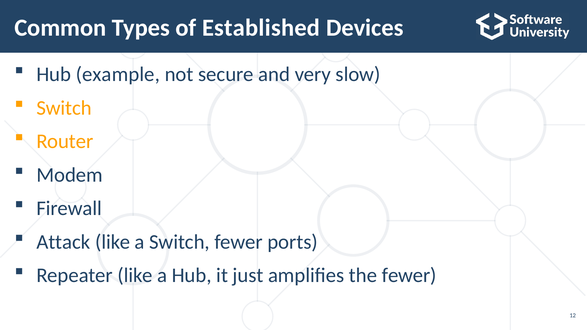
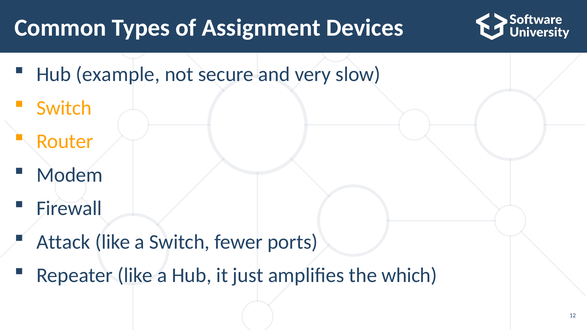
Established: Established -> Assignment (261, 28)
the fewer: fewer -> which (409, 276)
